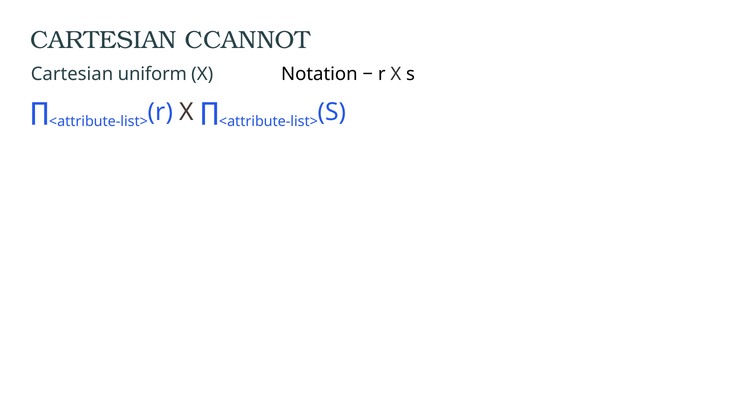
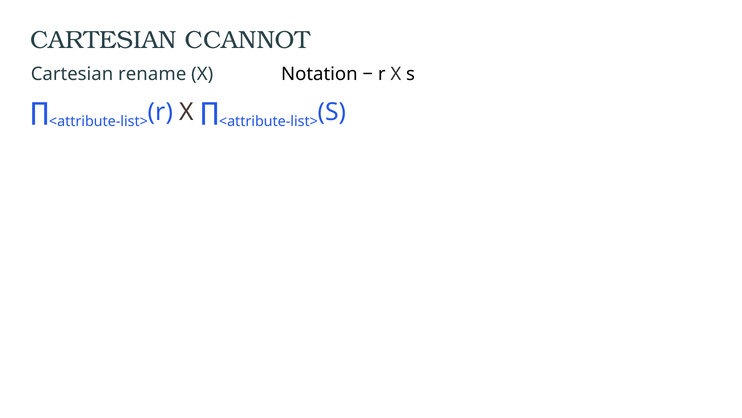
uniform: uniform -> rename (152, 74)
